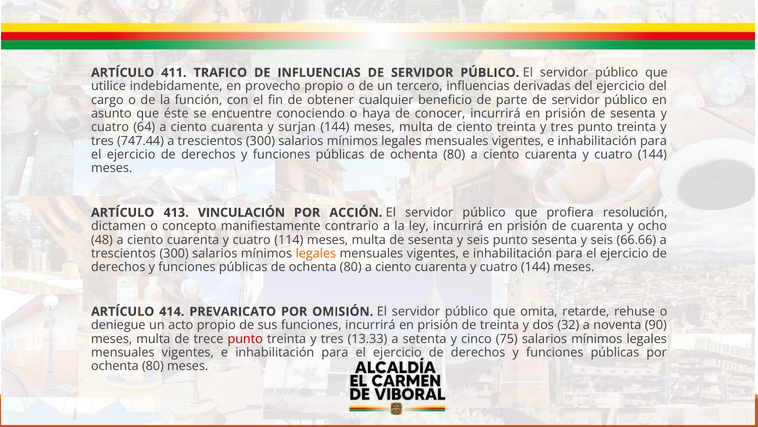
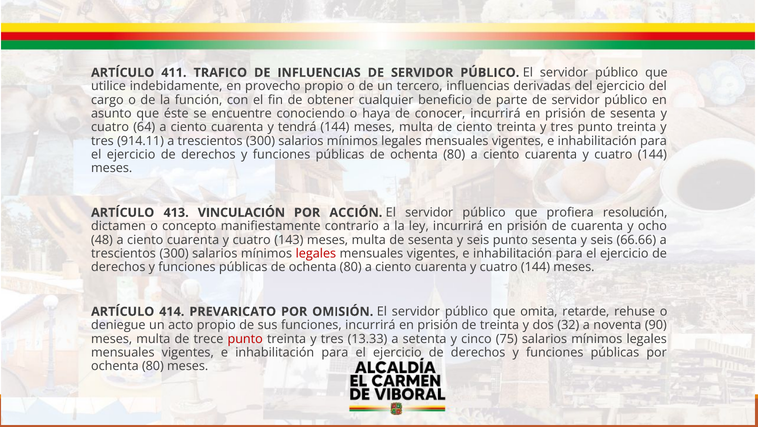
surjan: surjan -> tendrá (297, 127)
747.44: 747.44 -> 914.11 (141, 141)
114: 114 -> 143 (289, 240)
legales colour: orange -> red (316, 253)
